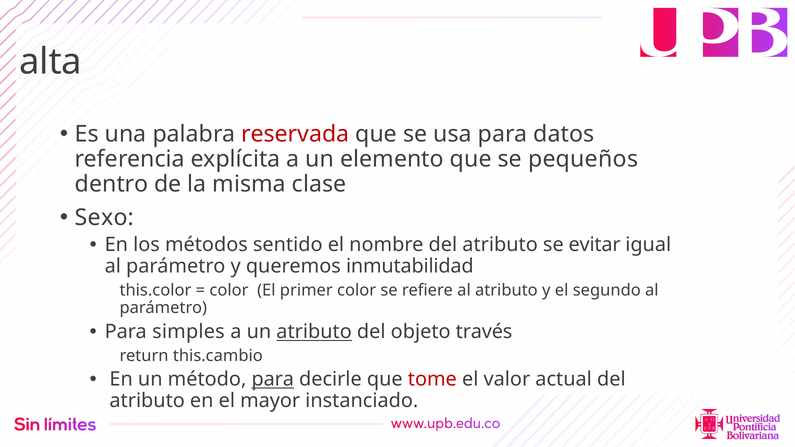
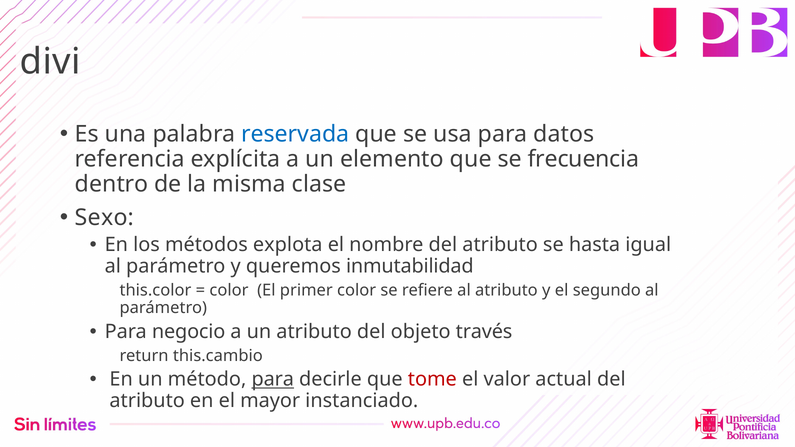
alta: alta -> divi (50, 62)
reservada colour: red -> blue (295, 134)
pequeños: pequeños -> frecuencia (583, 159)
sentido: sentido -> explota (288, 245)
evitar: evitar -> hasta (595, 245)
simples: simples -> negocio (189, 332)
atributo underline: present -> none (314, 332)
